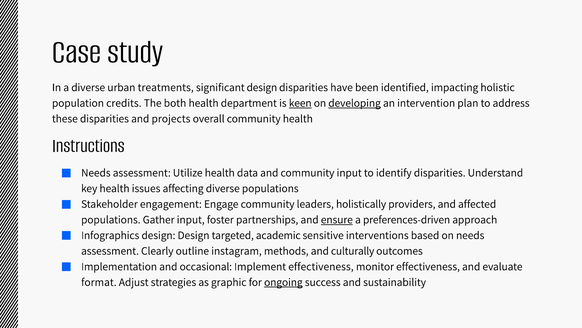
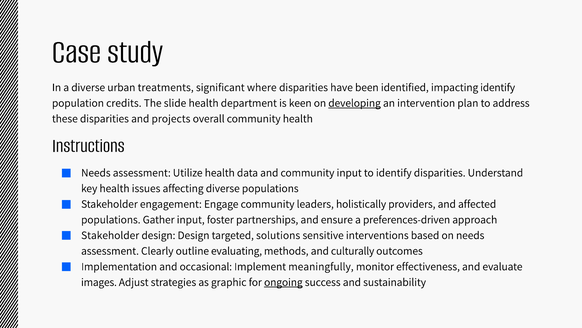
significant design: design -> where (262, 87)
impacting holistic: holistic -> identify (498, 87)
both: both -> slide (175, 103)
keen underline: present -> none (300, 103)
ensure underline: present -> none (337, 219)
Infographics: Infographics -> Stakeholder (110, 235)
academic: academic -> solutions (278, 235)
instagram: instagram -> evaluating (237, 250)
Implement effectiveness: effectiveness -> meaningfully (321, 266)
format: format -> images (99, 282)
